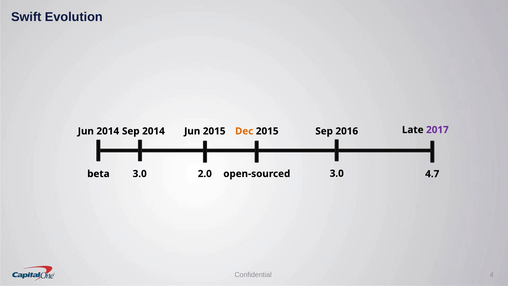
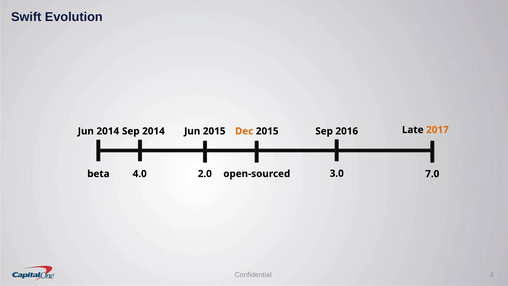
2017 colour: purple -> orange (437, 130)
beta 3.0: 3.0 -> 4.0 (140, 174)
4.7: 4.7 -> 7.0 (432, 174)
